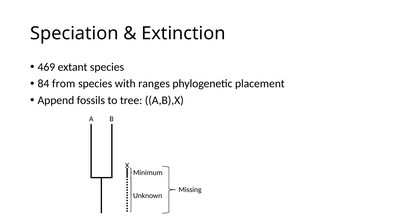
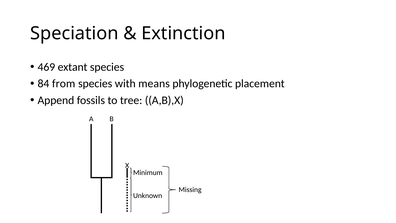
ranges: ranges -> means (154, 84)
